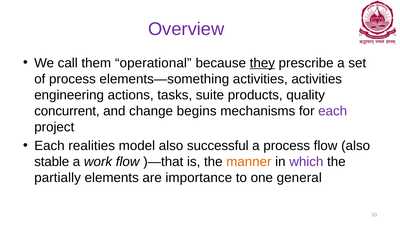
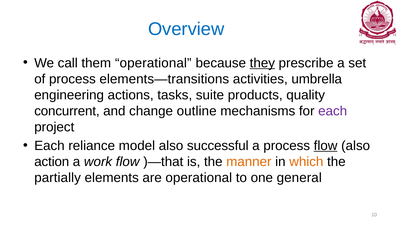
Overview colour: purple -> blue (186, 29)
elements—something: elements—something -> elements—transitions (164, 79)
activities activities: activities -> umbrella (317, 79)
begins: begins -> outline (197, 111)
realities: realities -> reliance (92, 146)
flow underline: none -> present (326, 146)
stable: stable -> action (52, 162)
which colour: purple -> orange (306, 162)
are importance: importance -> operational (199, 178)
